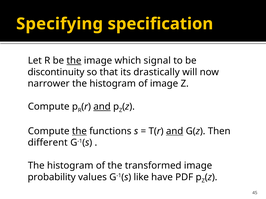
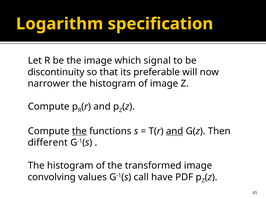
Specifying: Specifying -> Logarithm (60, 24)
the underline: present -> none (74, 61)
drastically: drastically -> preferable (157, 72)
and underline: present -> none (102, 107)
probability: probability -> convolving (52, 178)
like: like -> call (141, 178)
